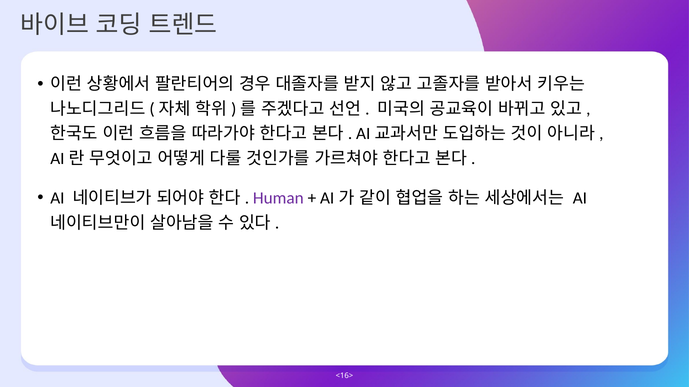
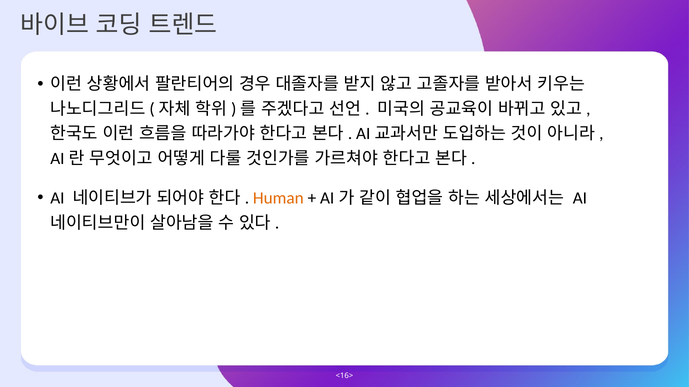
Human colour: purple -> orange (278, 198)
